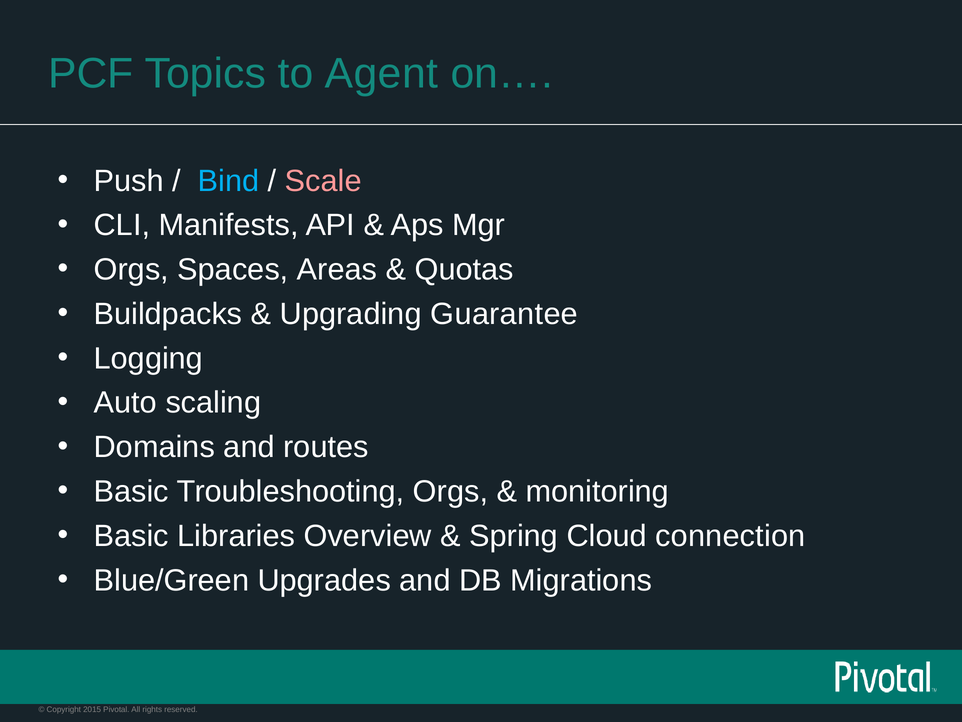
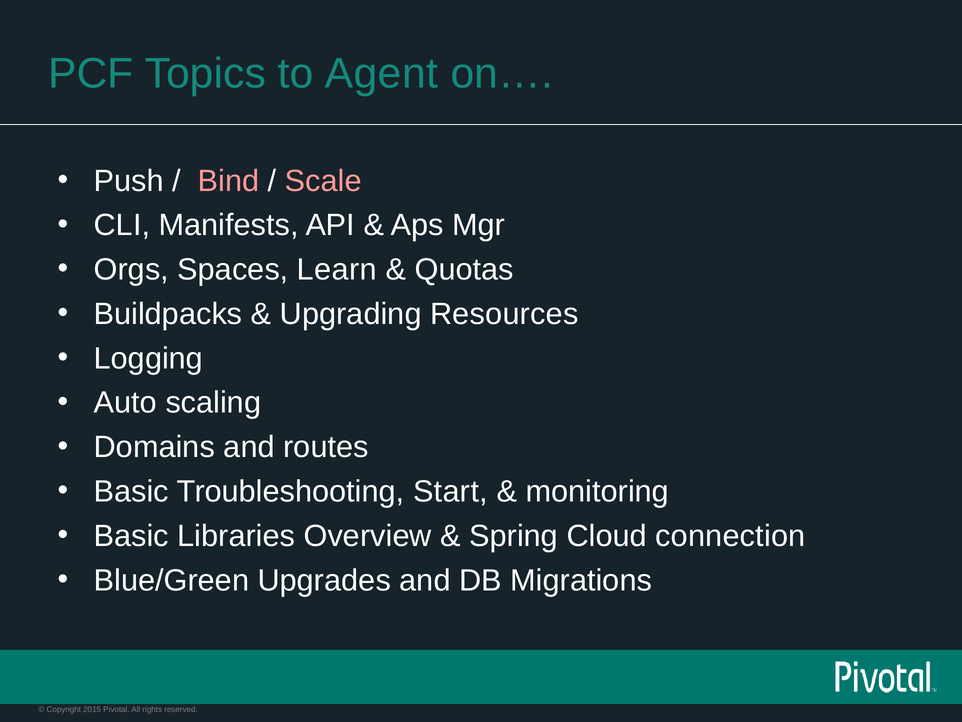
Bind colour: light blue -> pink (229, 181)
Areas: Areas -> Learn (337, 270)
Guarantee: Guarantee -> Resources (504, 314)
Troubleshooting Orgs: Orgs -> Start (450, 491)
